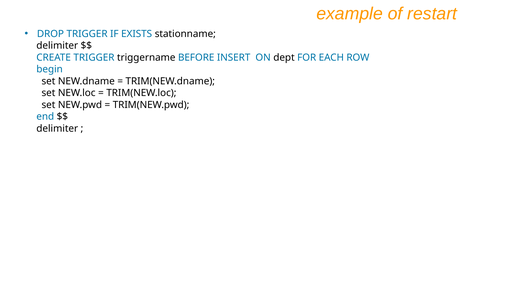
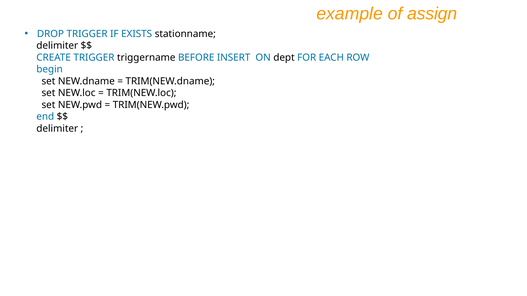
restart: restart -> assign (432, 14)
